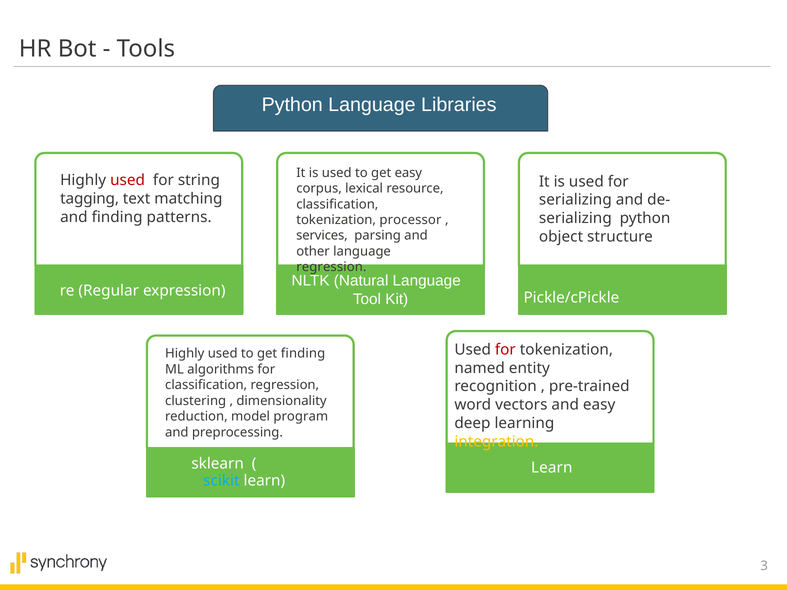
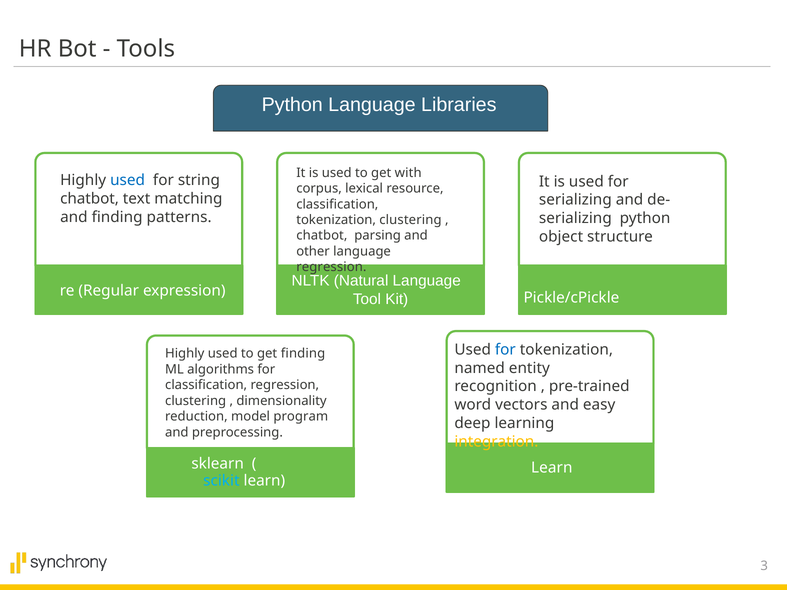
get easy: easy -> with (408, 173)
used colour: red -> blue (128, 180)
tagging: tagging -> chatbot (90, 199)
tokenization processor: processor -> clustering (410, 220)
services: services -> chatbot (322, 236)
for colour: red -> blue (505, 350)
